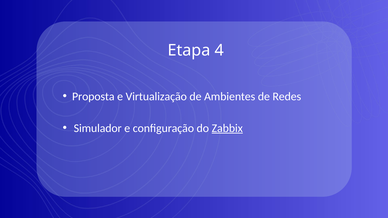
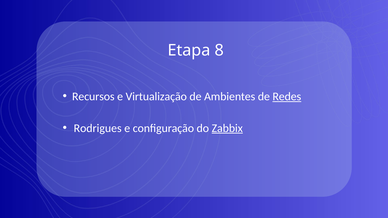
4: 4 -> 8 (219, 50)
Proposta: Proposta -> Recursos (93, 97)
Redes underline: none -> present (287, 97)
Simulador: Simulador -> Rodrigues (98, 128)
